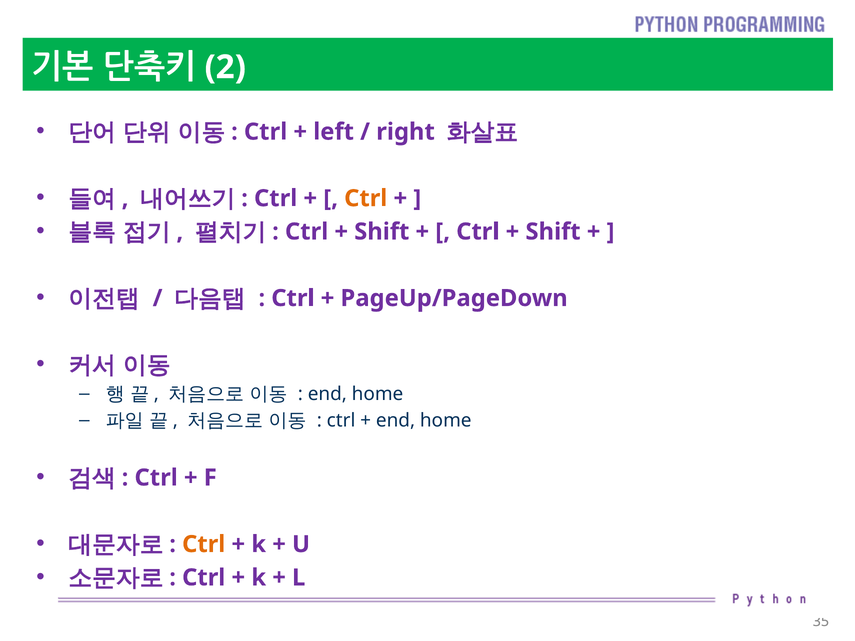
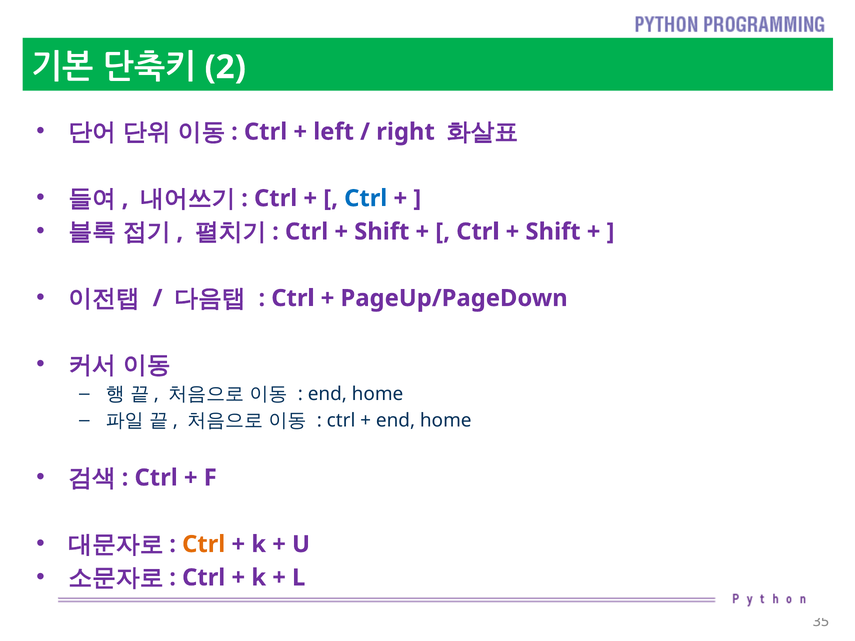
Ctrl colour: orange -> blue (366, 198)
